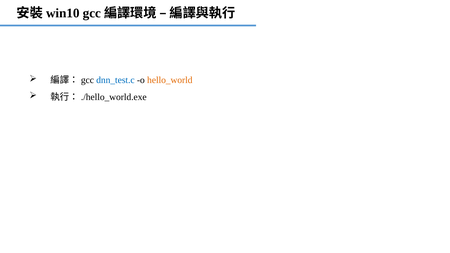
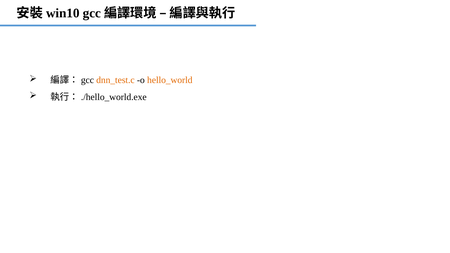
dnn_test.c colour: blue -> orange (115, 80)
